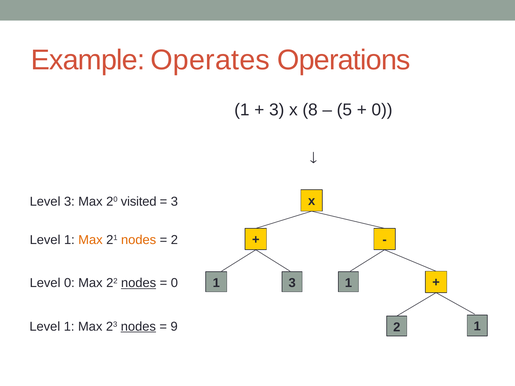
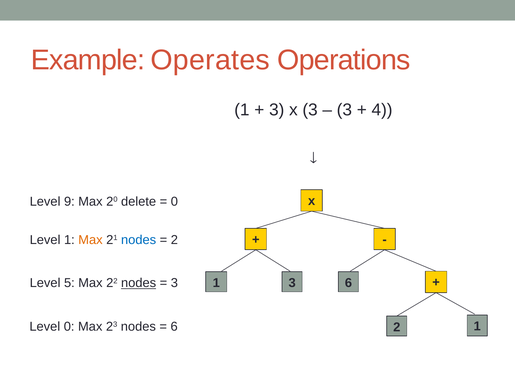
x 8: 8 -> 3 (310, 110)
5: 5 -> 3 (344, 110)
0: 0 -> 4 (382, 110)
Level 3: 3 -> 9 (69, 202)
visited: visited -> delete (139, 202)
3: 3 -> 0 (174, 202)
nodes colour: orange -> blue (139, 240)
3 1: 1 -> 6 (348, 283)
Level 0: 0 -> 5 (69, 283)
0: 0 -> 3 (174, 283)
1: 1 -> 0 (69, 327)
nodes underline: present -> none (138, 327)
9: 9 -> 6 (174, 327)
